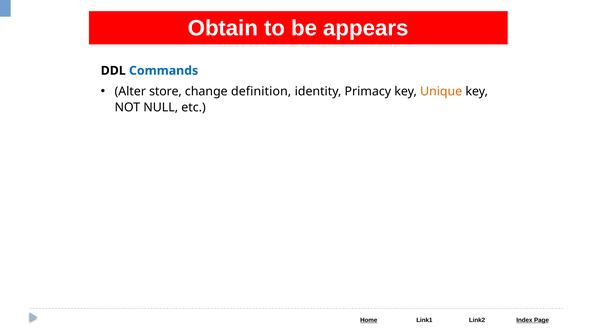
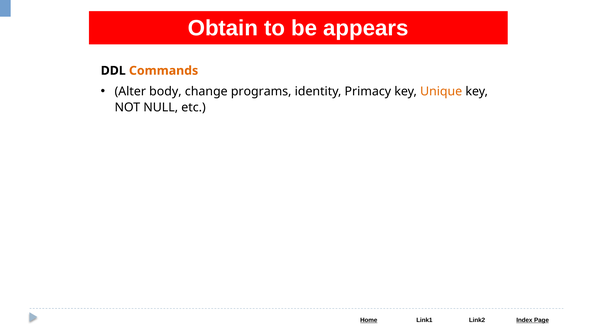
Commands colour: blue -> orange (164, 71)
store: store -> body (165, 92)
definition: definition -> programs (261, 92)
